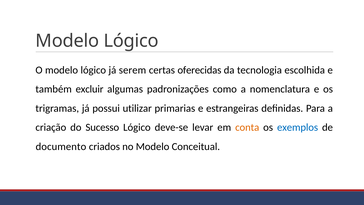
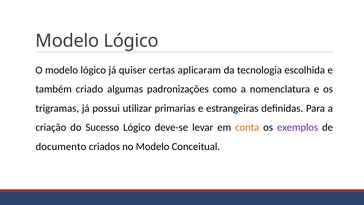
serem: serem -> quiser (132, 70)
oferecidas: oferecidas -> aplicaram (199, 70)
excluir: excluir -> criado (89, 89)
exemplos colour: blue -> purple (298, 127)
